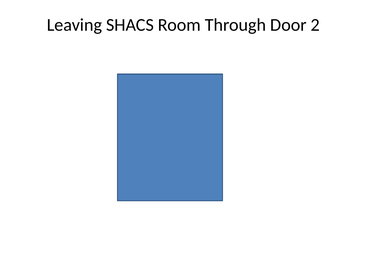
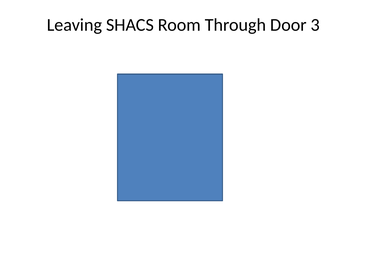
2: 2 -> 3 (315, 25)
